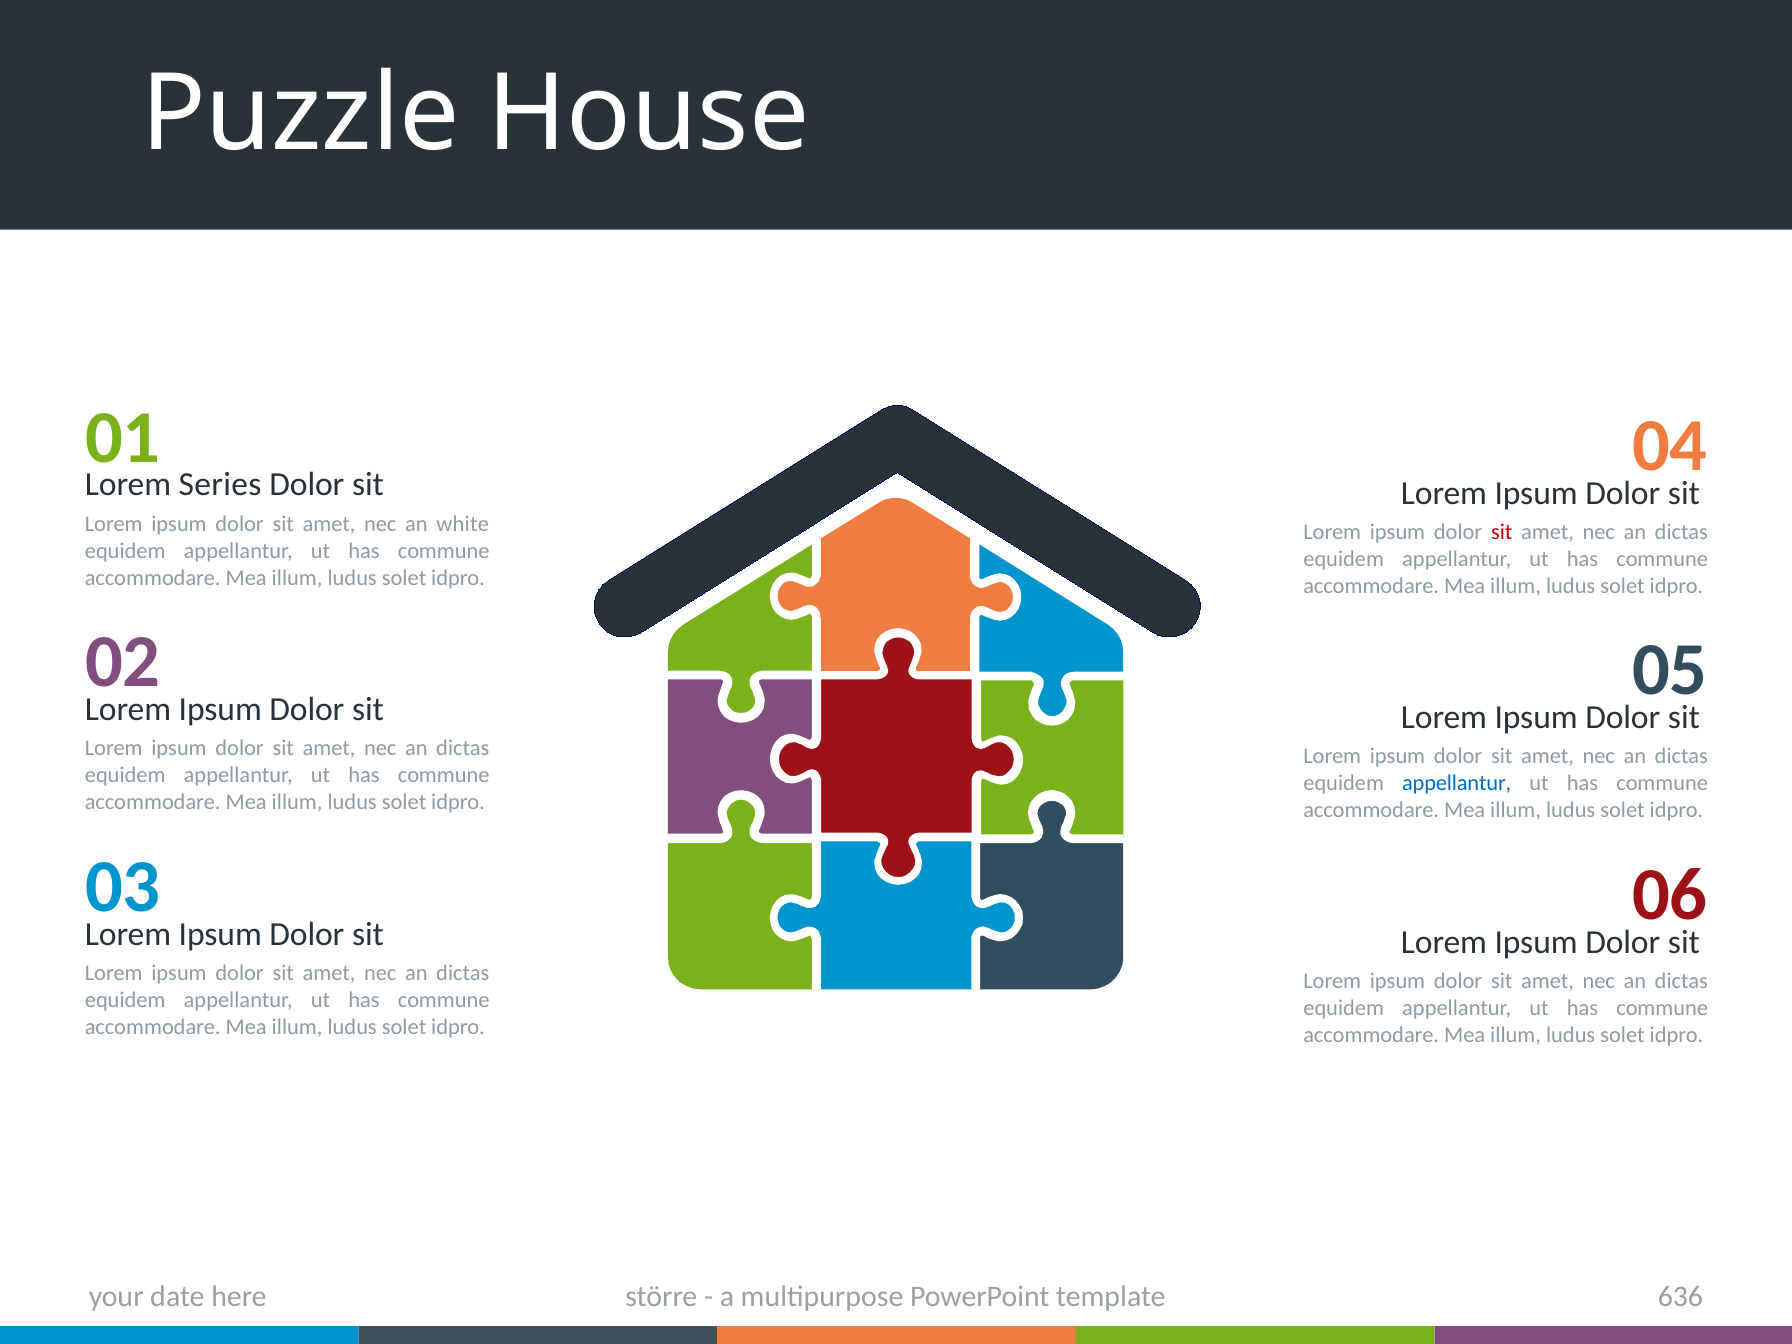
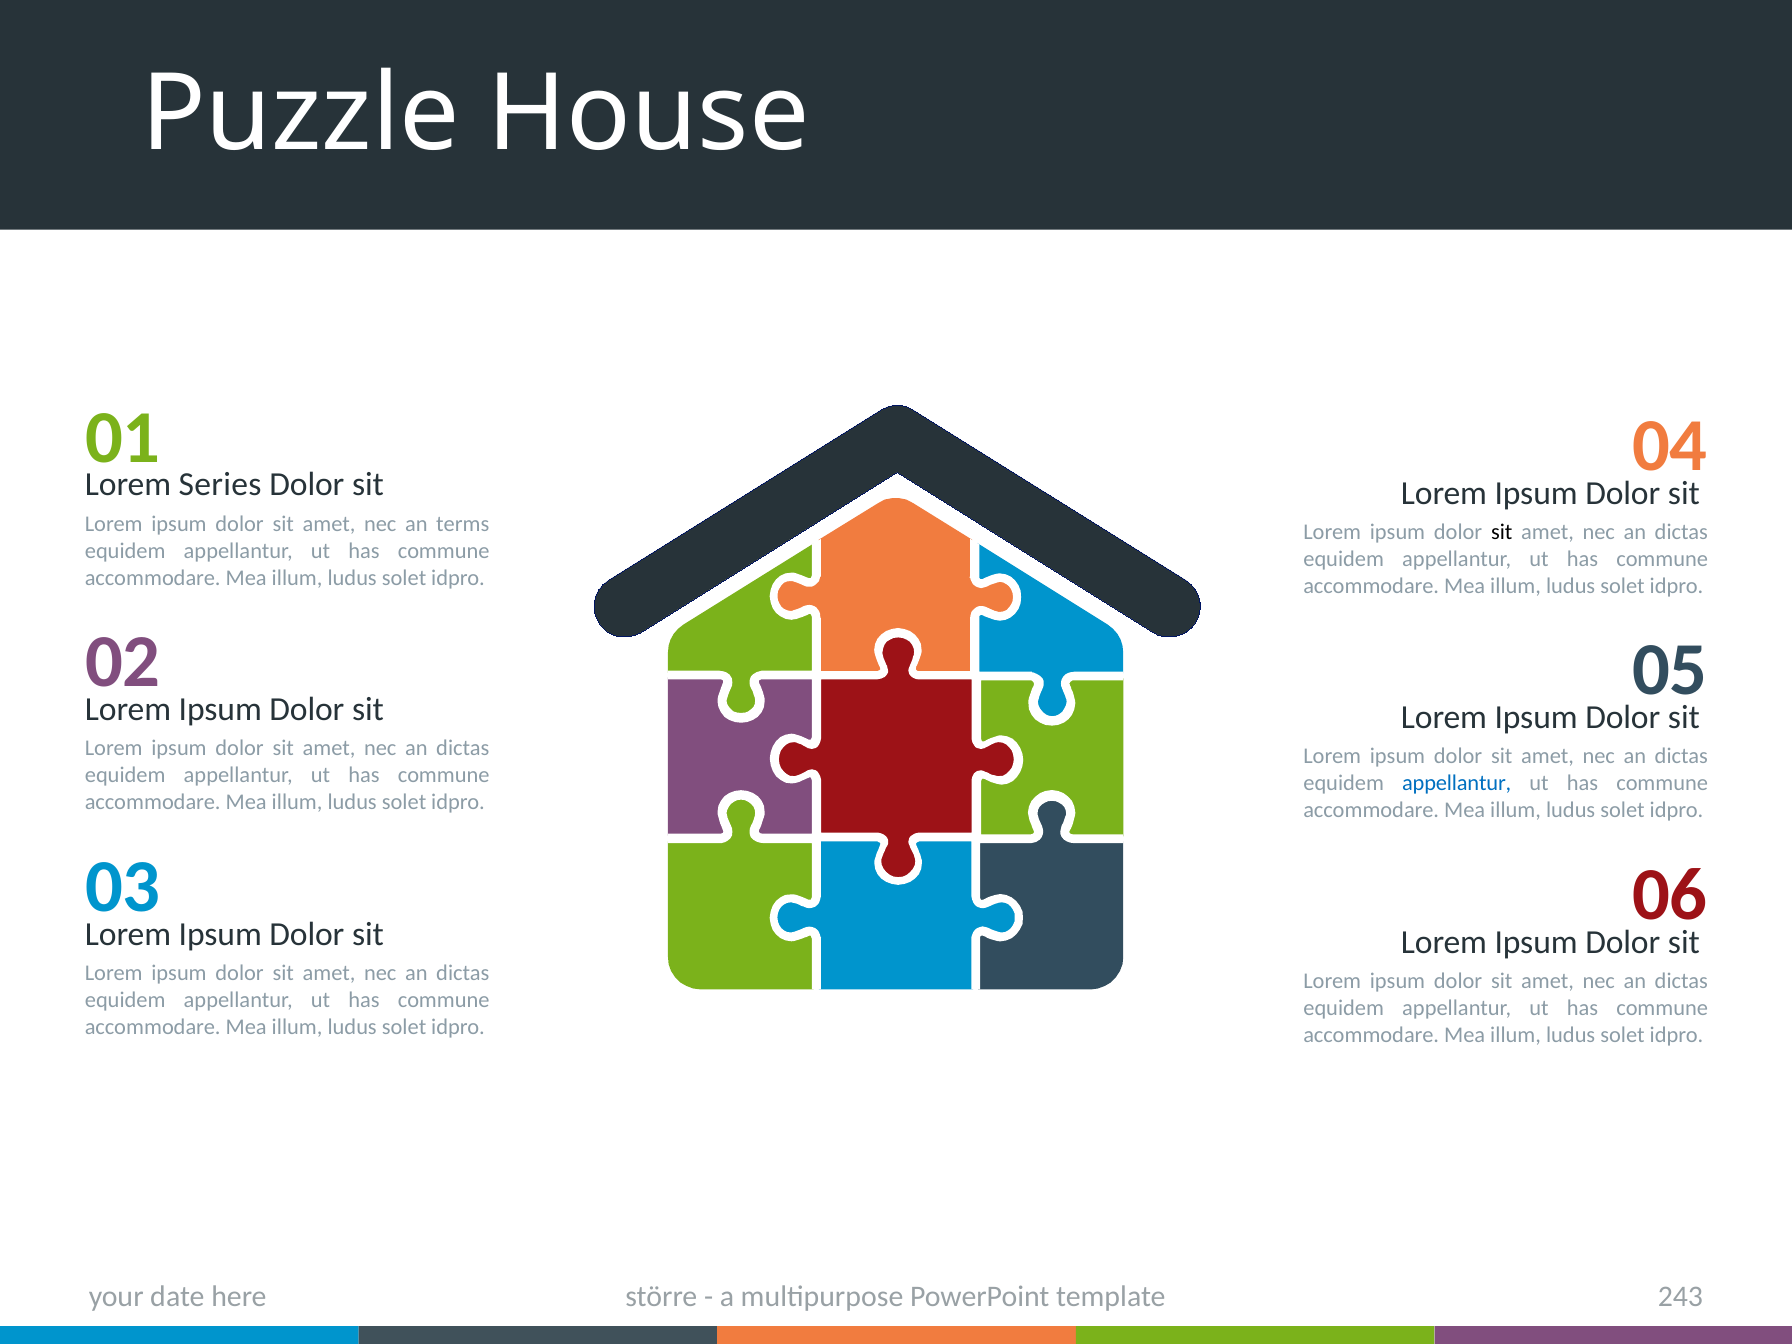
white: white -> terms (463, 524)
sit colour: red -> black (1502, 532)
636: 636 -> 243 (1680, 1296)
